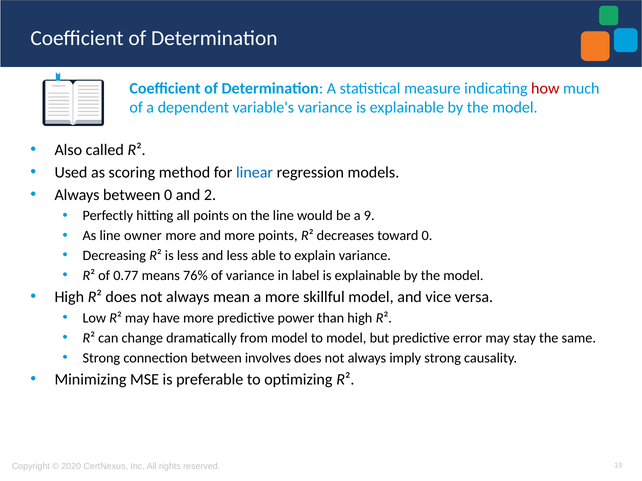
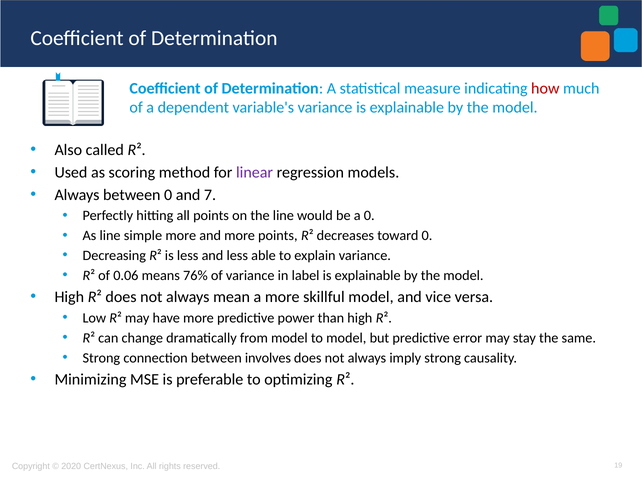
linear colour: blue -> purple (255, 173)
2: 2 -> 7 (210, 195)
a 9: 9 -> 0 (369, 216)
owner: owner -> simple (143, 236)
0.77: 0.77 -> 0.06 (126, 276)
